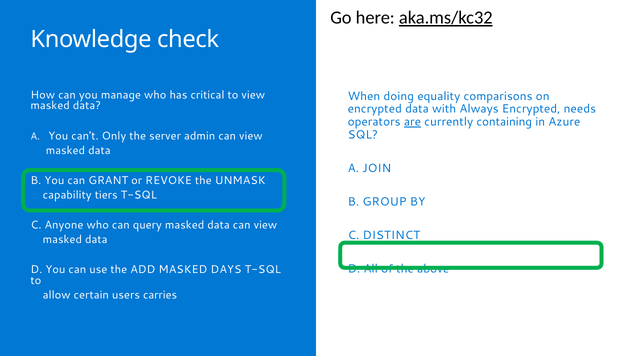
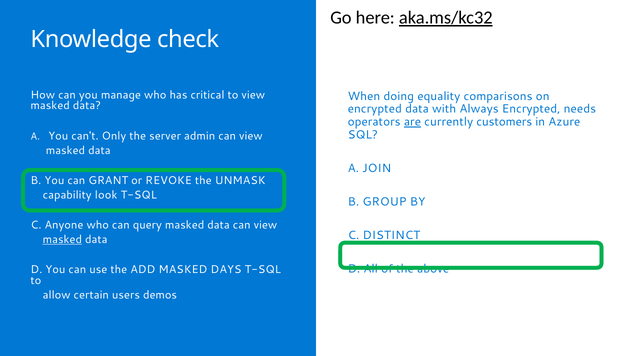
containing: containing -> customers (504, 122)
tiers: tiers -> look (106, 195)
masked underline: none -> present (62, 239)
carries: carries -> demos (160, 294)
